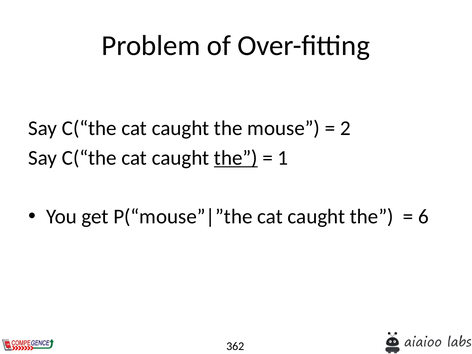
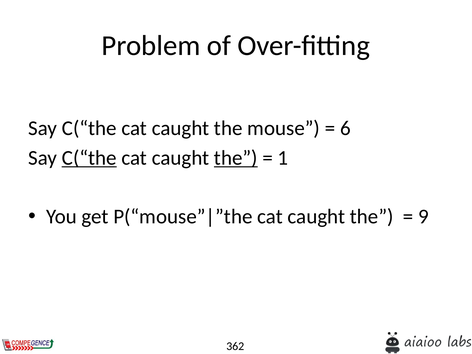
2: 2 -> 6 (345, 128)
C(“the underline: none -> present (89, 158)
6: 6 -> 9 (423, 217)
